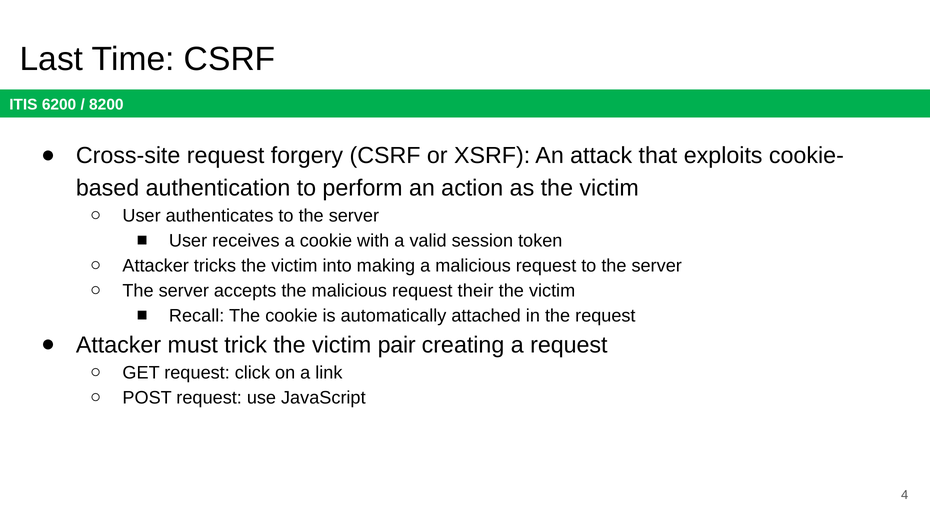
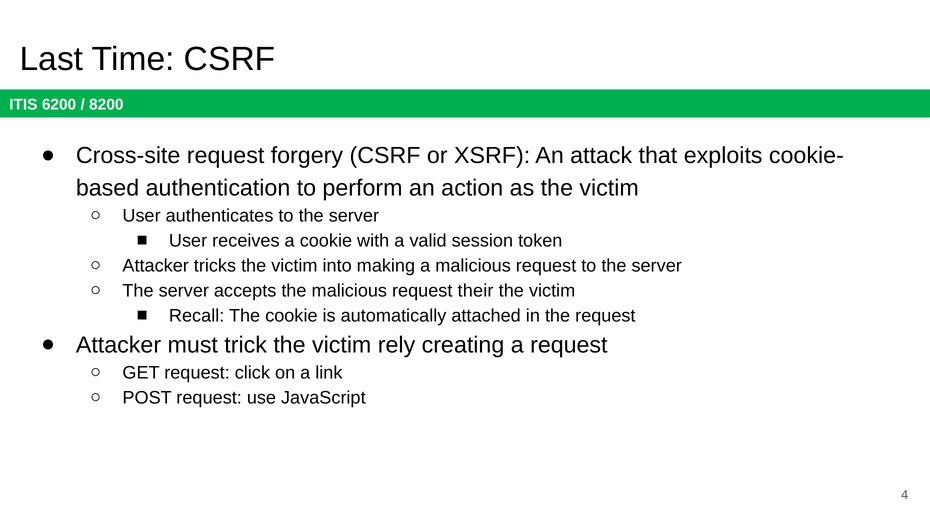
pair: pair -> rely (397, 345)
